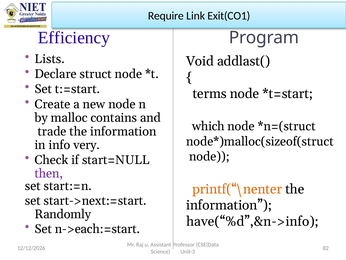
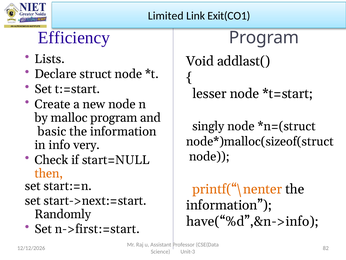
Require: Require -> Limited (166, 16)
terms: terms -> lesser (210, 93)
malloc contains: contains -> program (114, 118)
which: which -> singly (208, 126)
trade: trade -> basic (52, 131)
then colour: purple -> orange (49, 173)
n->each:=start: n->each:=start -> n->first:=start (97, 228)
